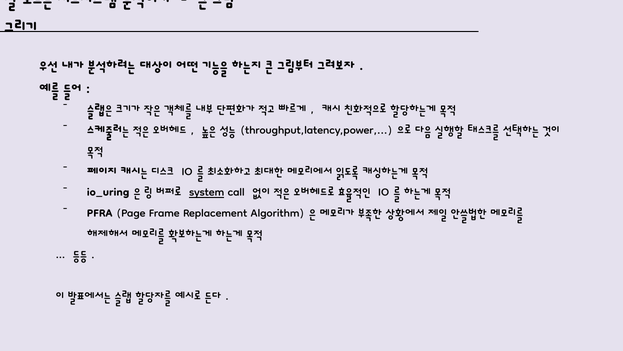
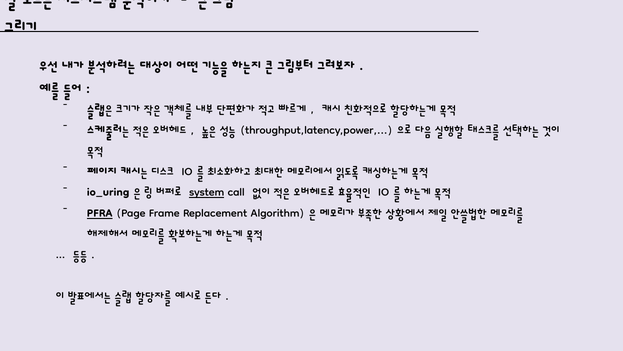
PFRA underline: none -> present (100, 211)
